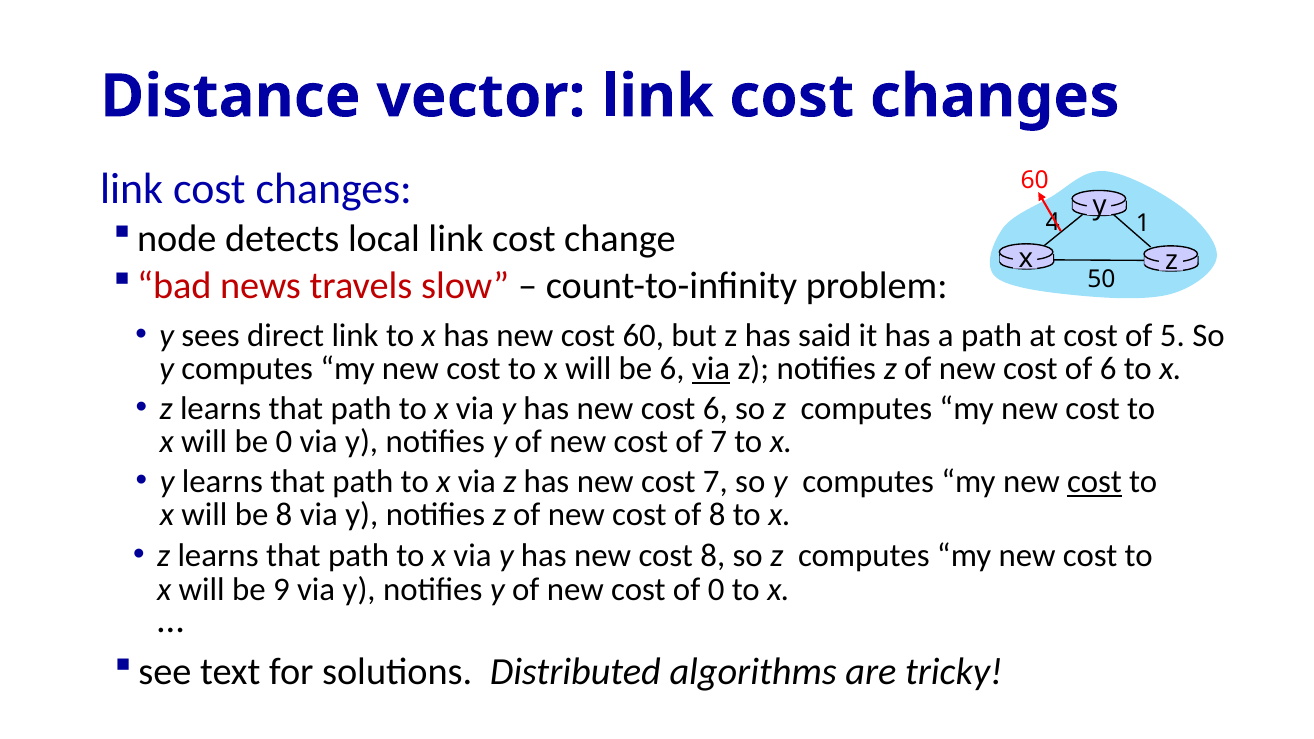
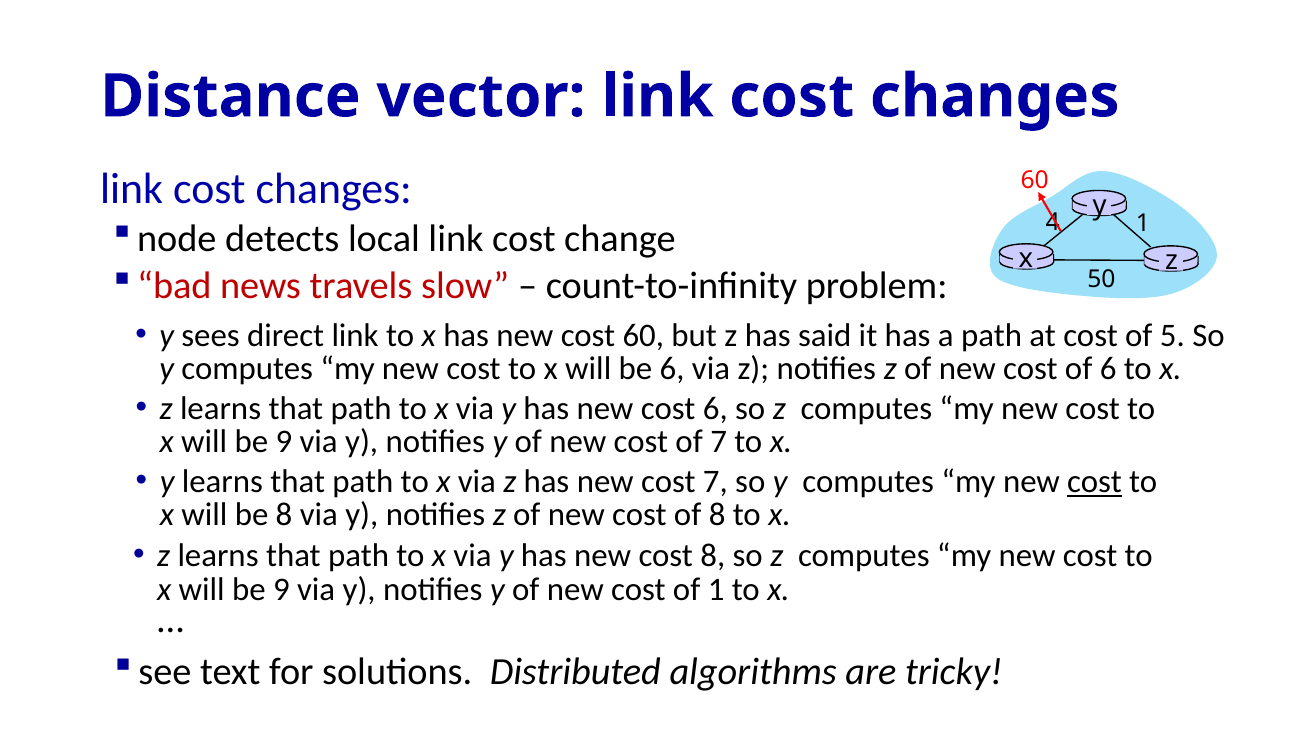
via underline: present -> none (711, 369)
0: 0 -> 9 (284, 442)
of 0: 0 -> 1 (716, 589)
